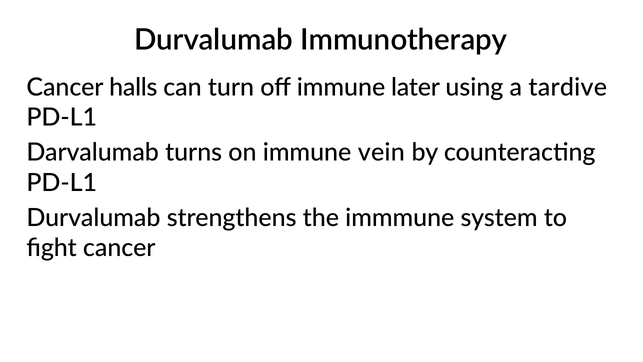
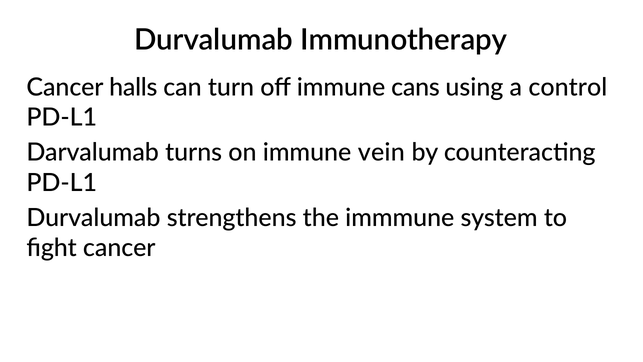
later: later -> cans (415, 88)
tardive: tardive -> control (568, 88)
